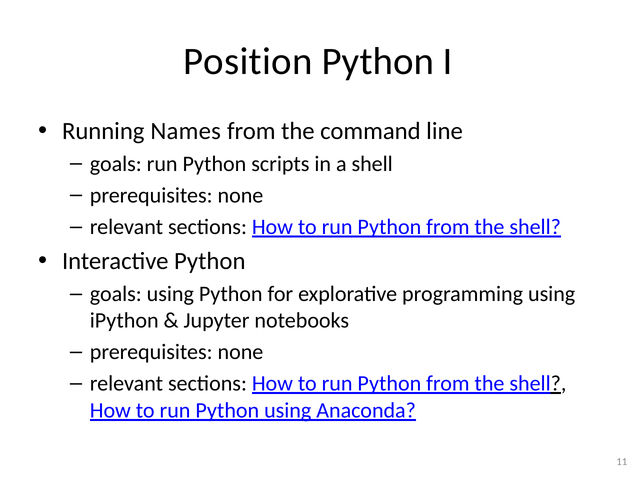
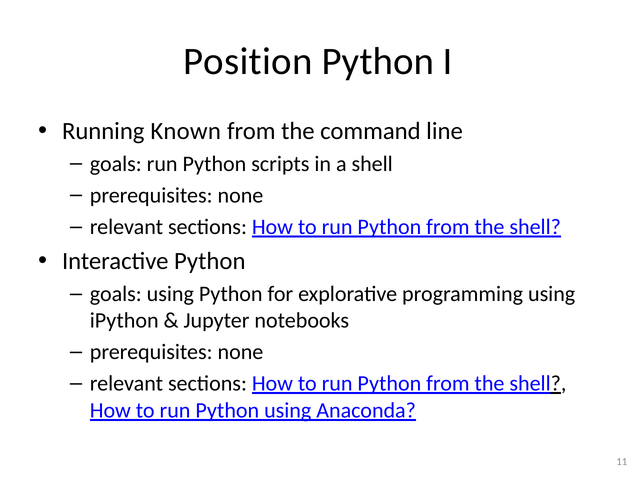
Names: Names -> Known (186, 131)
